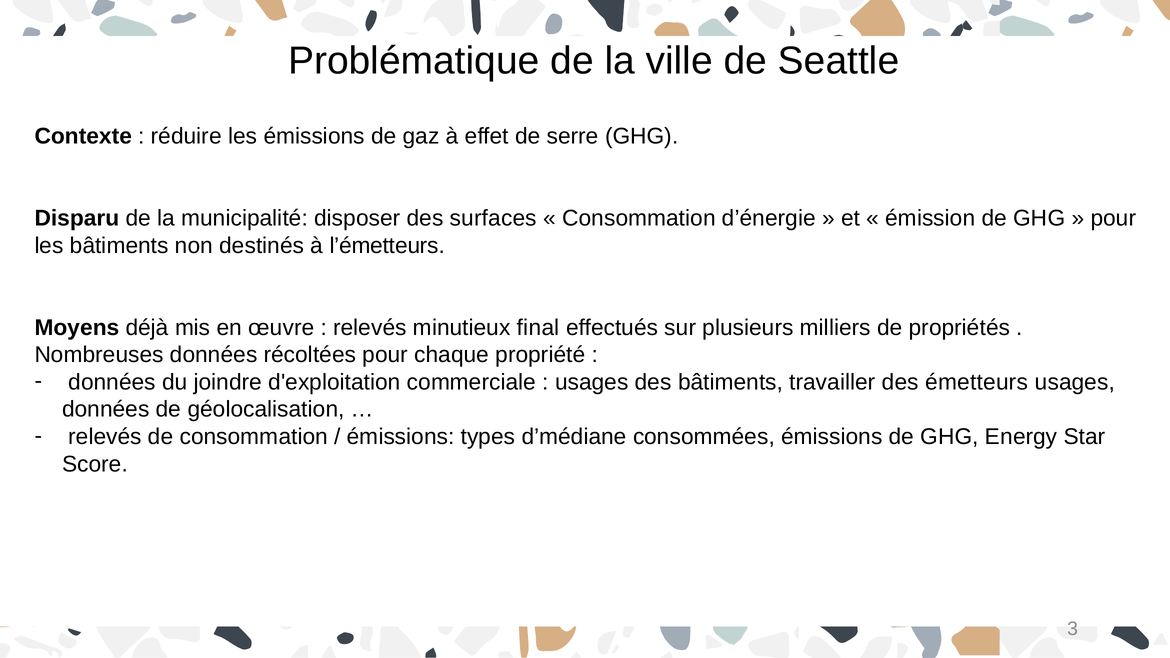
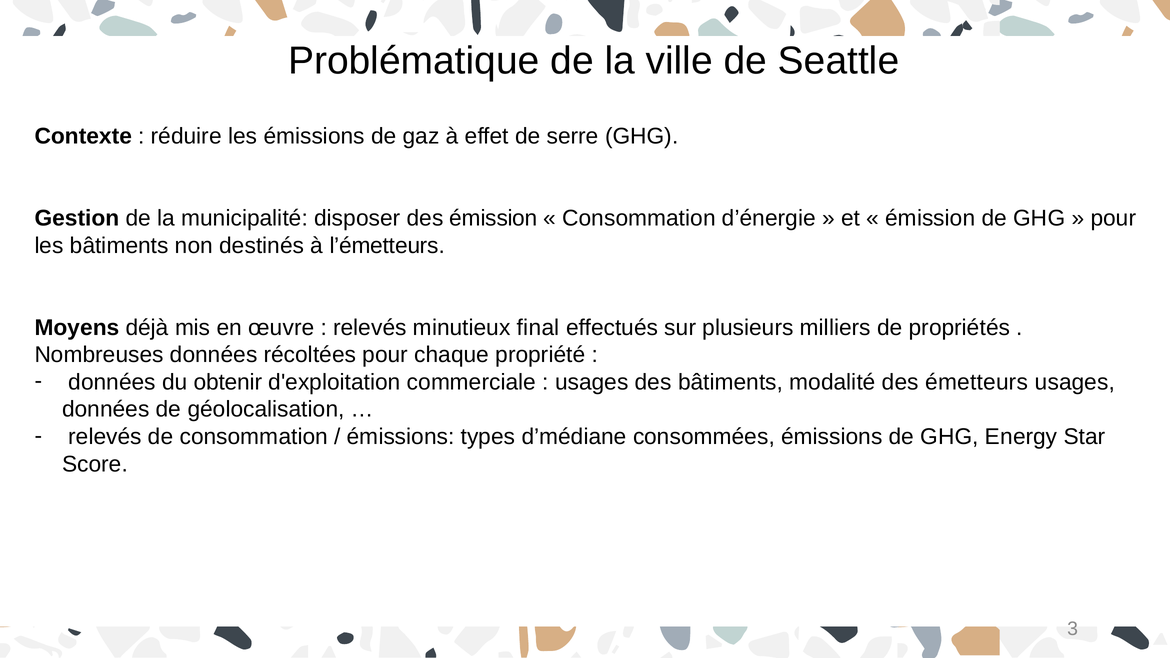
Disparu: Disparu -> Gestion (77, 218)
des surfaces: surfaces -> émission (493, 218)
joindre: joindre -> obtenir (228, 382)
travailler: travailler -> modalité (832, 382)
